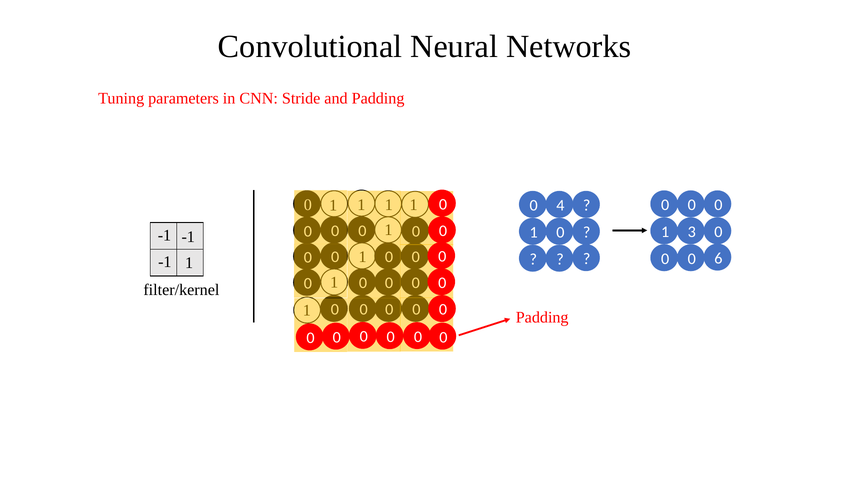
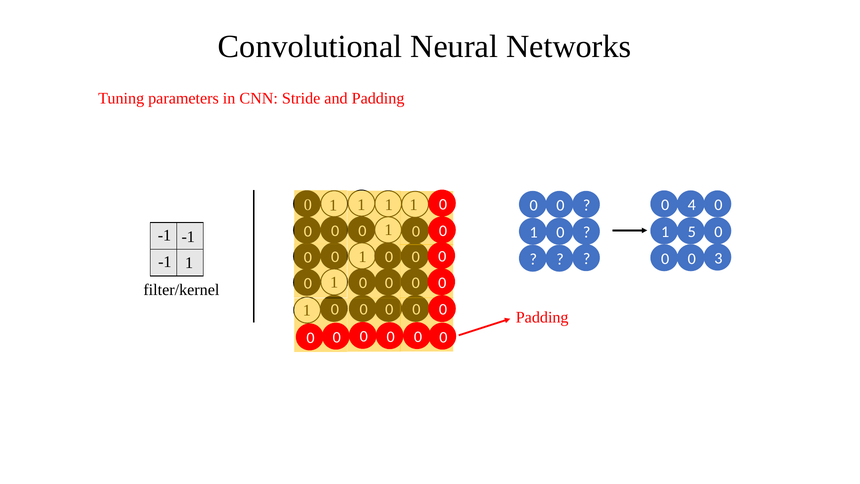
0: 0 -> 4 (692, 205)
4: 4 -> 0 (560, 205)
3: 3 -> 5 (692, 232)
6: 6 -> 3 (718, 258)
